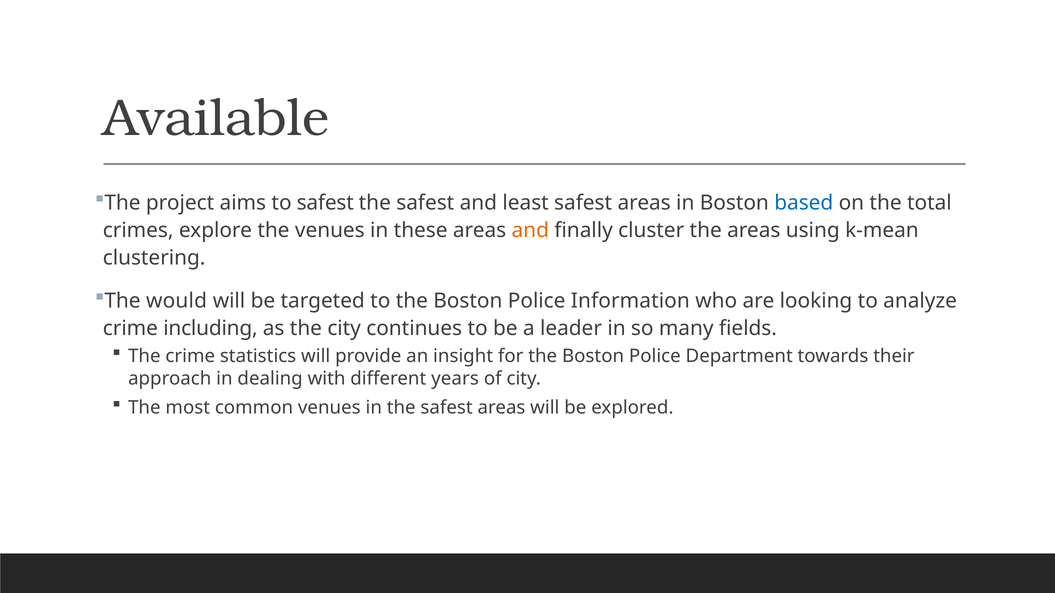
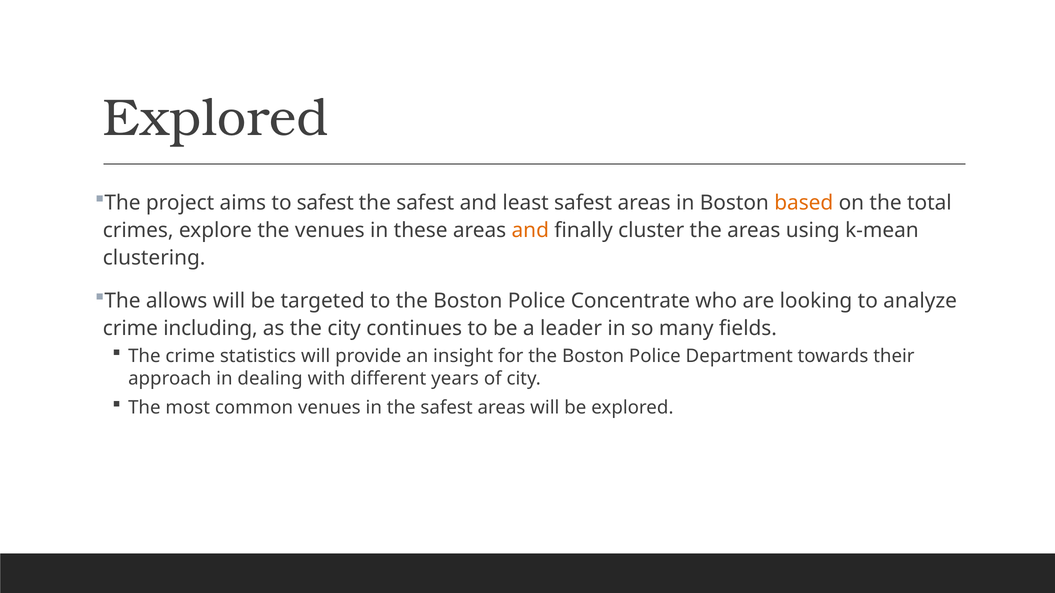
Available: Available -> Explored (216, 118)
based colour: blue -> orange (804, 203)
would: would -> allows (177, 301)
Information: Information -> Concentrate (630, 301)
